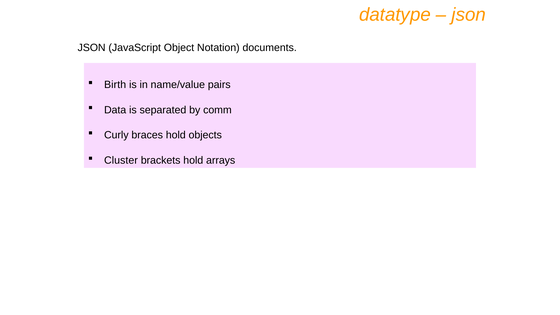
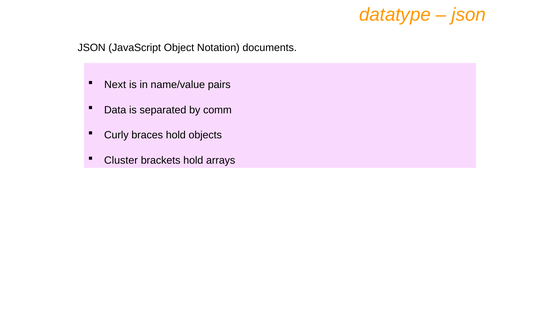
Birth: Birth -> Next (115, 85)
